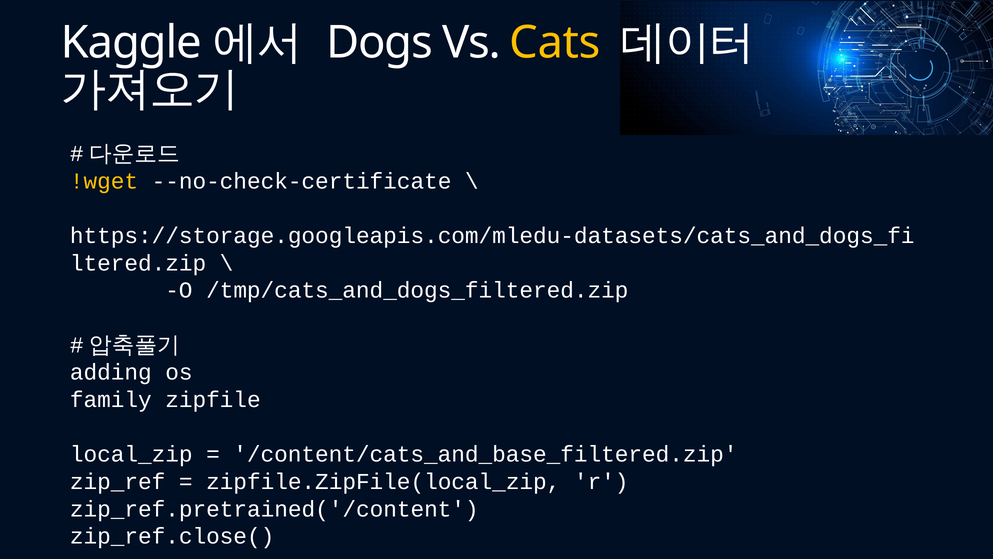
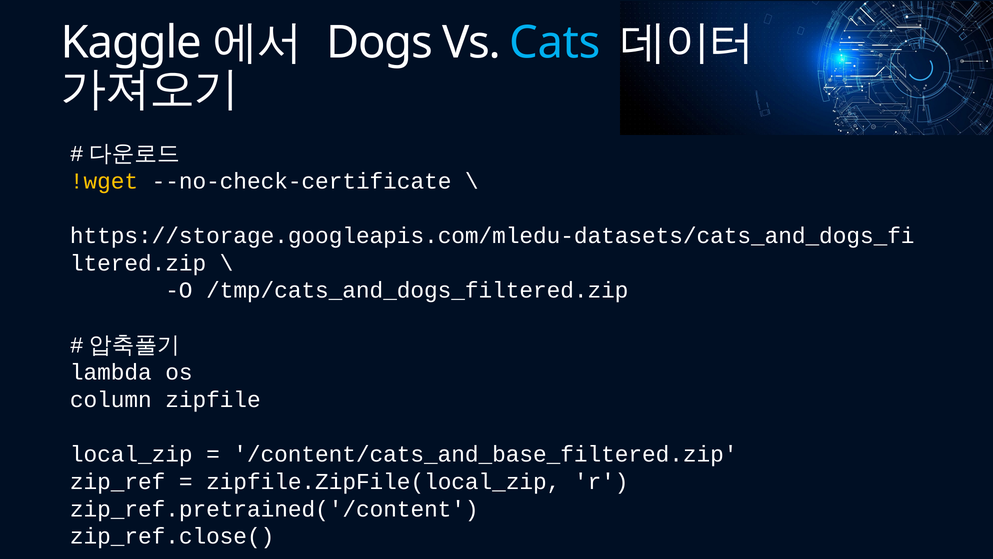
Cats colour: yellow -> light blue (555, 43)
adding: adding -> lambda (111, 372)
family: family -> column (111, 399)
